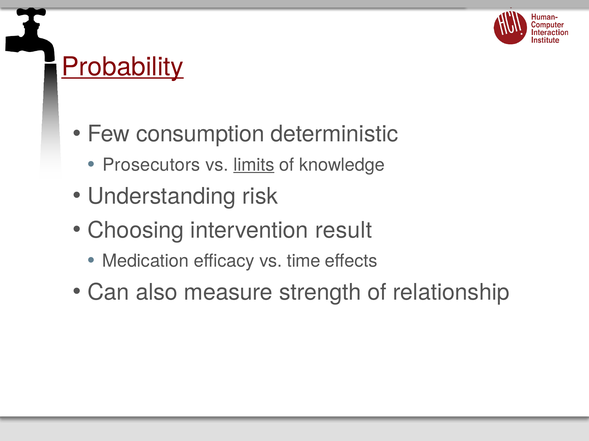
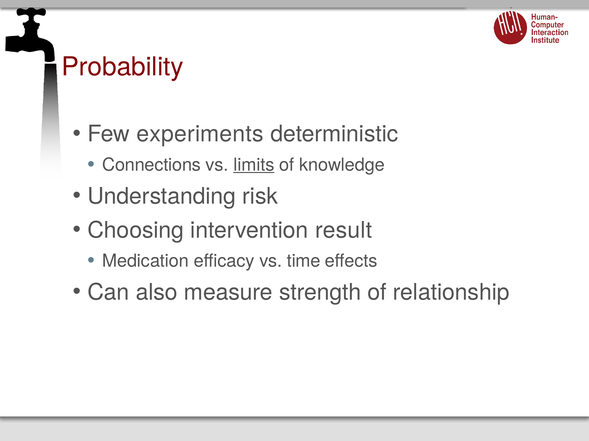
Probability underline: present -> none (122, 67)
consumption: consumption -> experiments (200, 134)
Prosecutors: Prosecutors -> Connections (152, 165)
